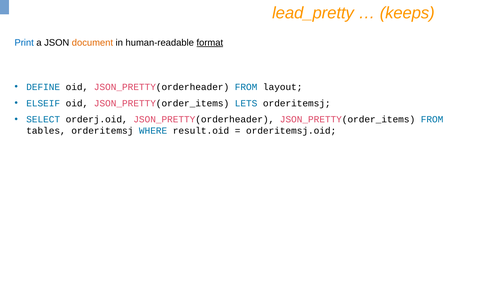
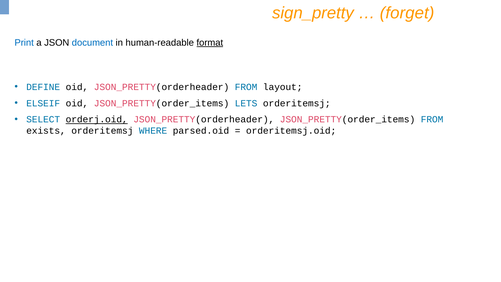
lead_pretty: lead_pretty -> sign_pretty (313, 13)
keeps: keeps -> forget (407, 13)
document colour: orange -> blue (92, 43)
orderj.oid underline: none -> present (97, 119)
tables: tables -> exists (46, 131)
result.oid: result.oid -> parsed.oid (201, 131)
